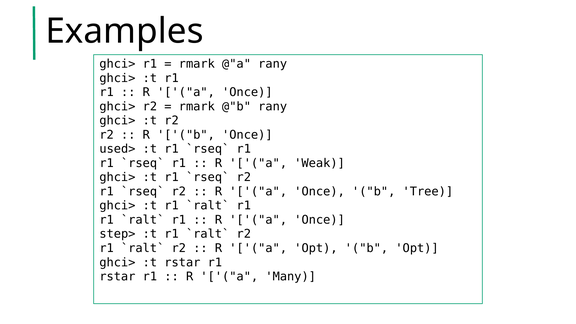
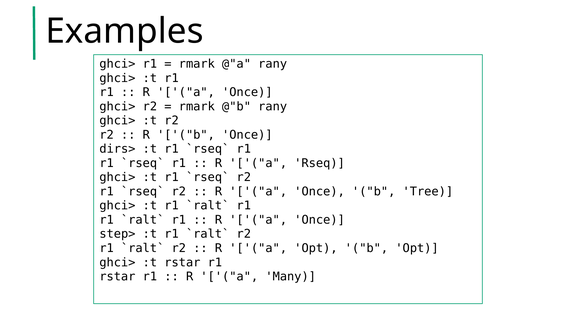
used>: used> -> dirs> (117, 149)
Weak: Weak -> Rseq (320, 163)
